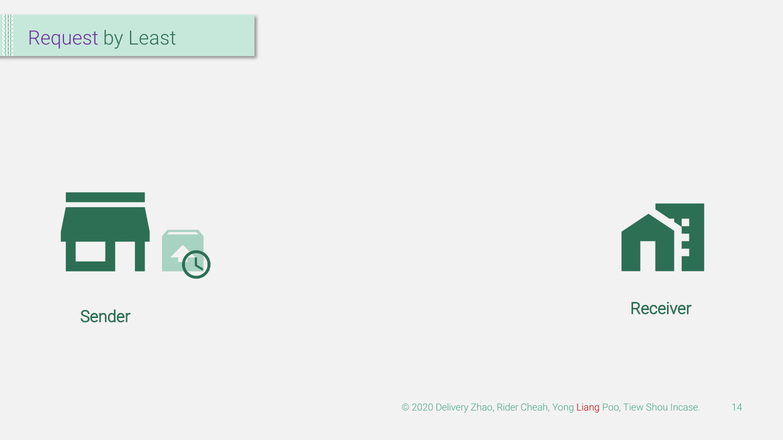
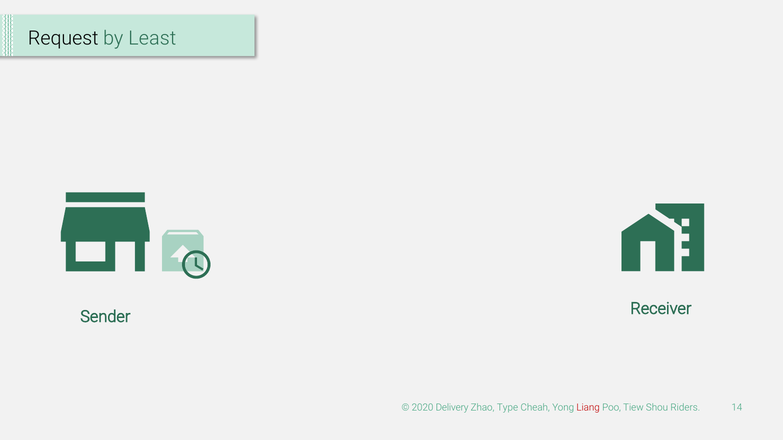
Request colour: purple -> black (63, 38)
Rider: Rider -> Type (508, 408)
Incase: Incase -> Riders (685, 408)
